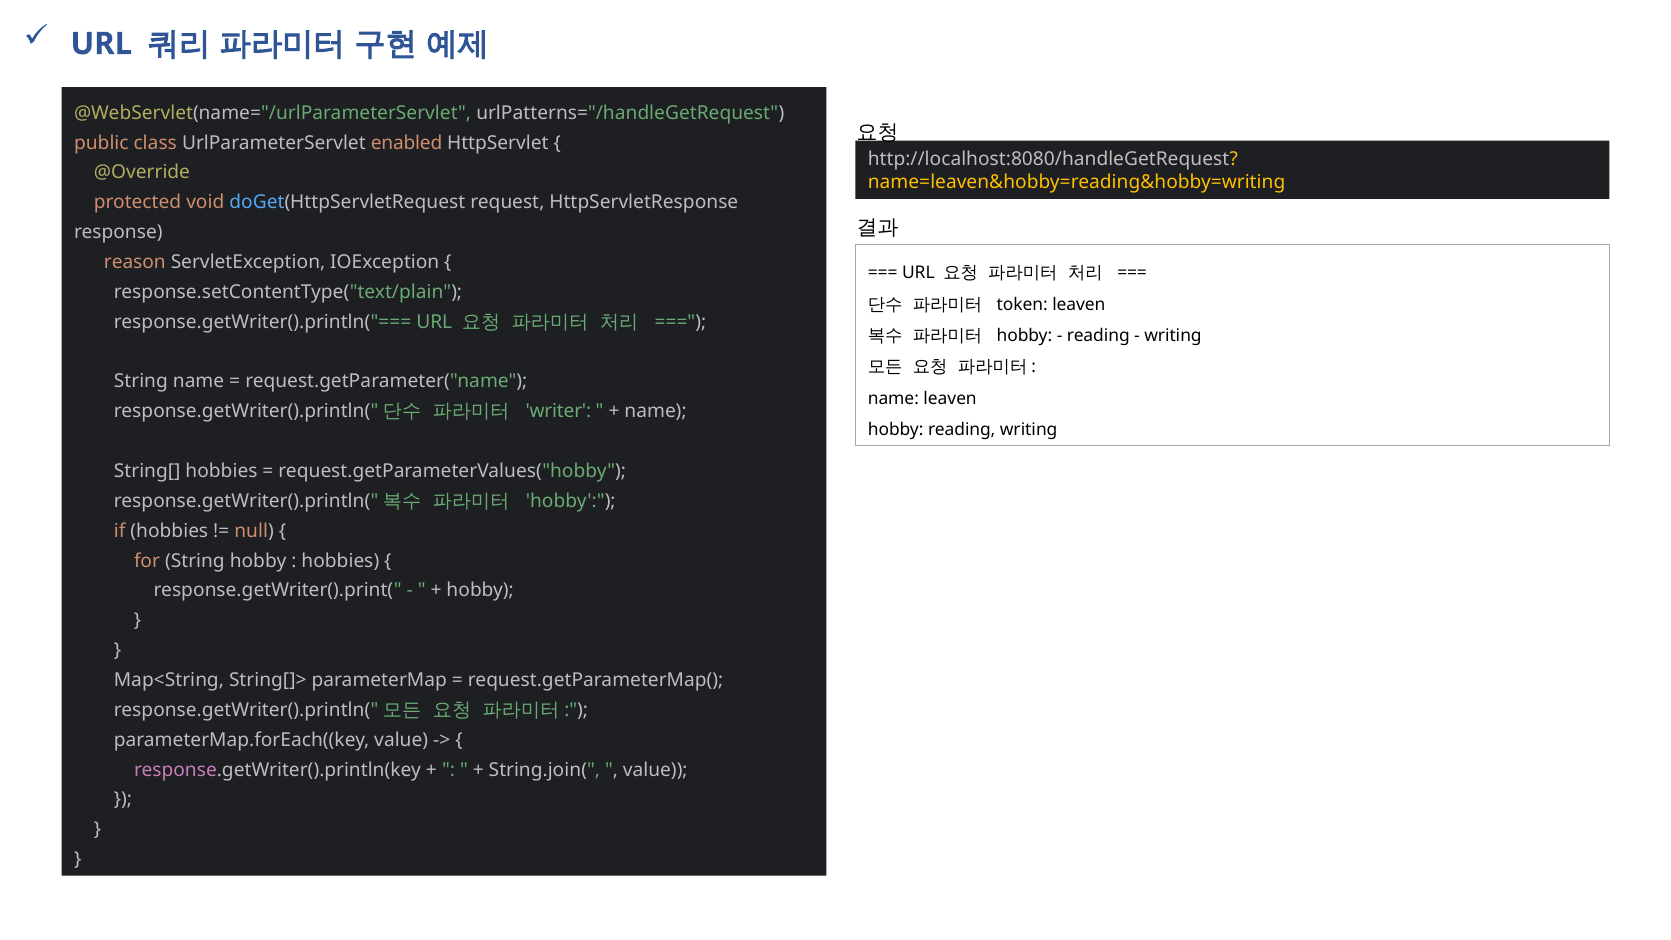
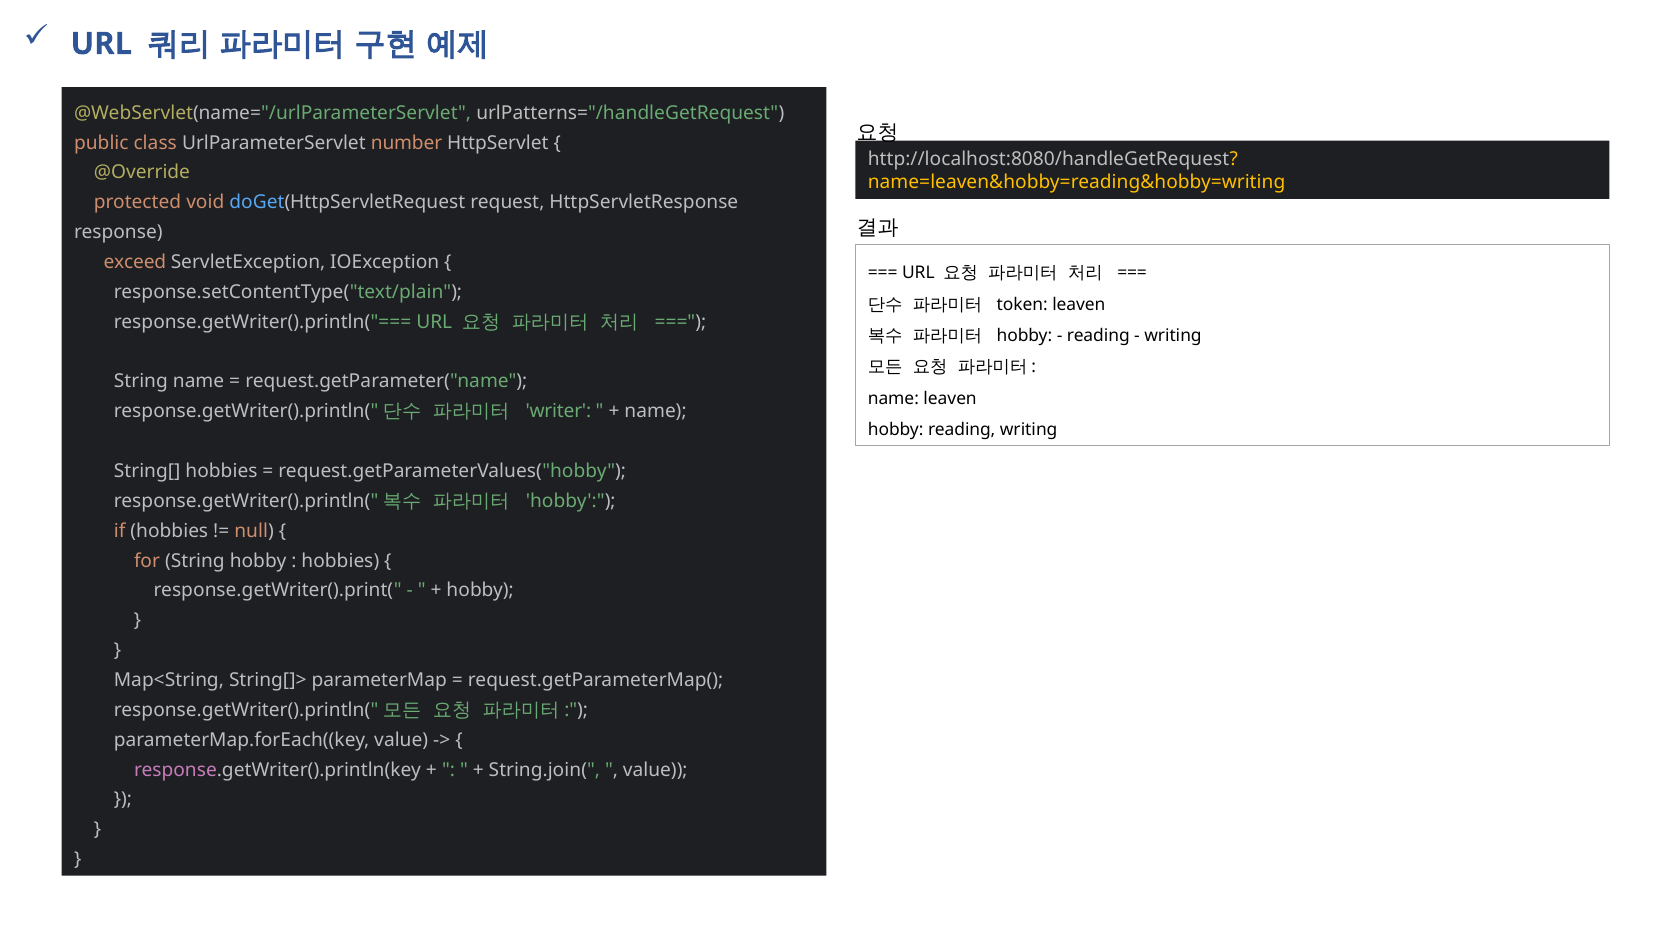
enabled: enabled -> number (407, 143)
reason: reason -> exceed (135, 262)
